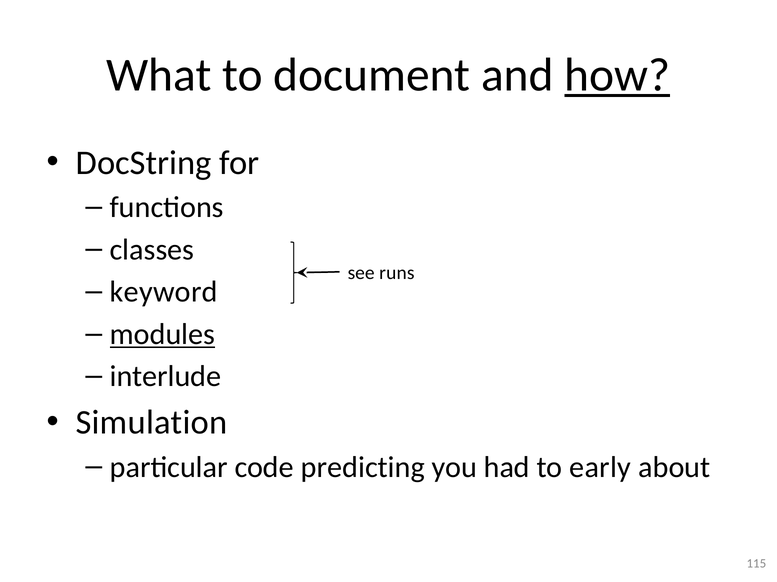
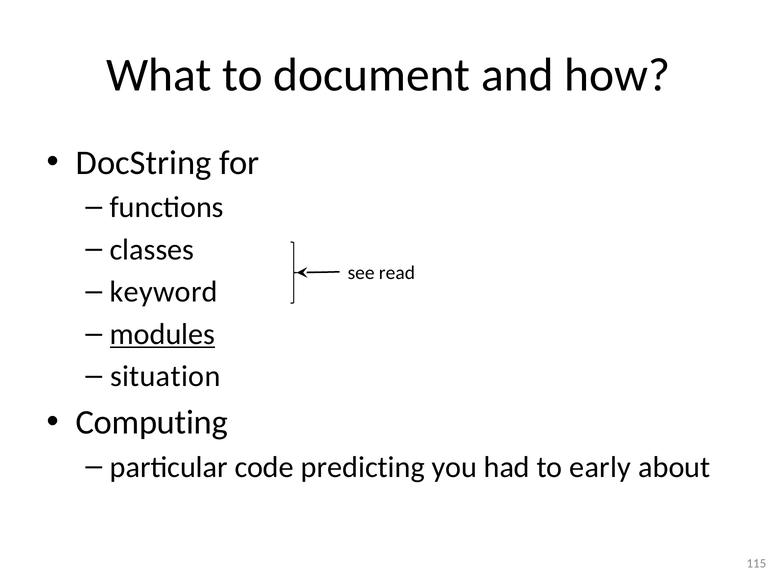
how underline: present -> none (617, 75)
runs: runs -> read (397, 273)
interlude: interlude -> situation (165, 377)
Simulation: Simulation -> Computing (152, 423)
